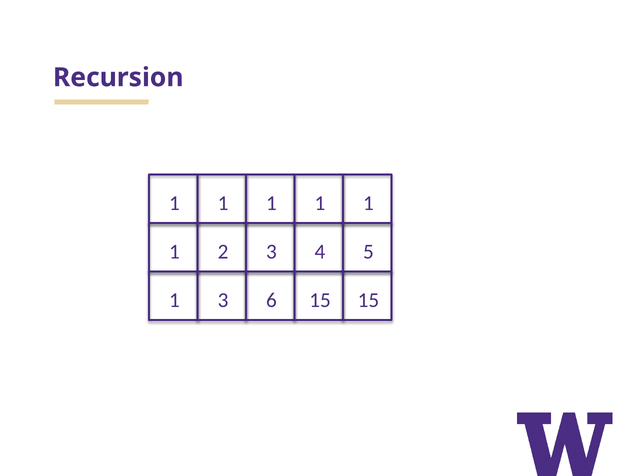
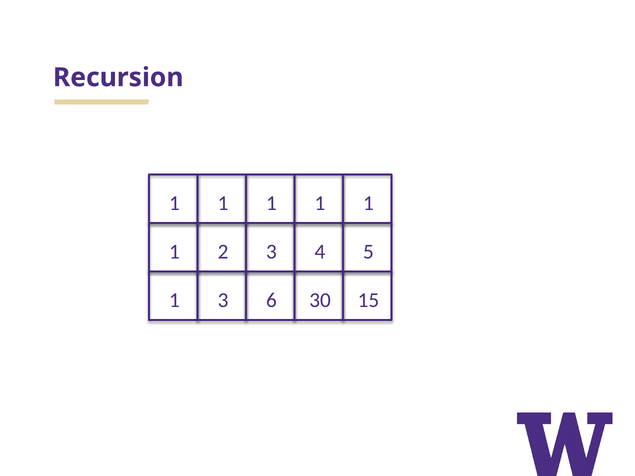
15: 15 -> 30 (320, 301)
